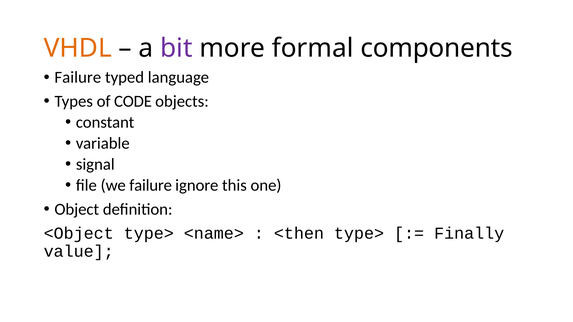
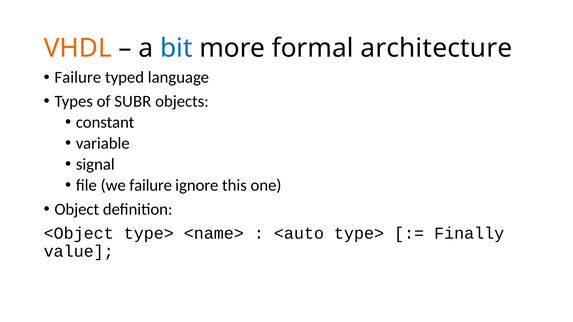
bit colour: purple -> blue (176, 48)
components: components -> architecture (436, 48)
CODE: CODE -> SUBR (133, 102)
<then: <then -> <auto (299, 233)
